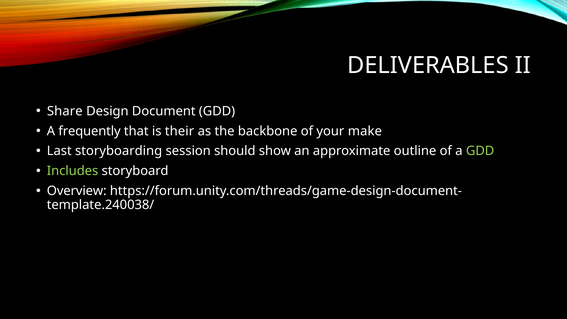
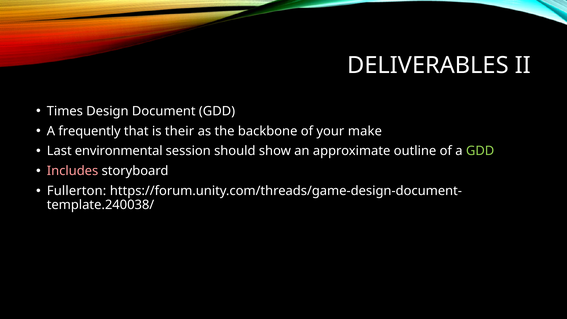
Share: Share -> Times (65, 111)
storyboarding: storyboarding -> environmental (119, 151)
Includes colour: light green -> pink (73, 171)
Overview: Overview -> Fullerton (77, 191)
